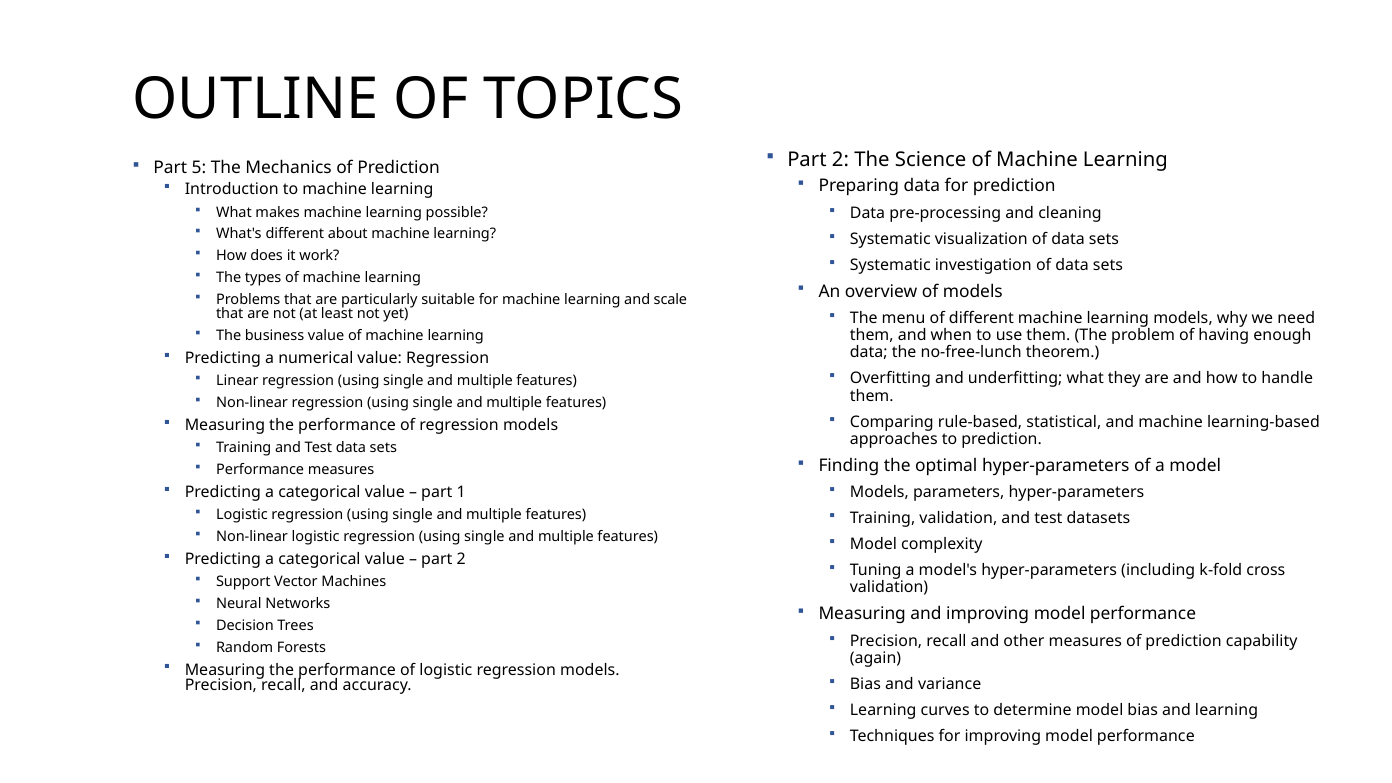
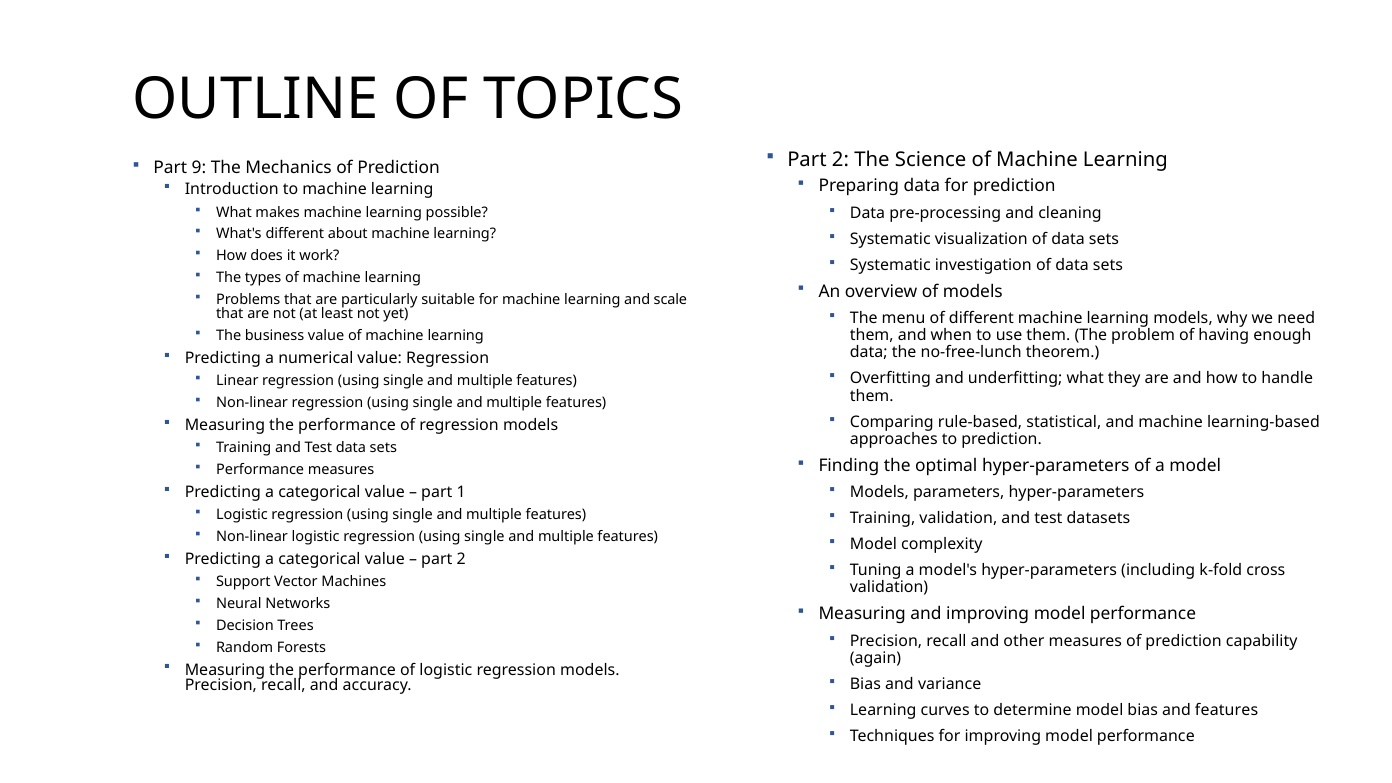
5: 5 -> 9 (199, 168)
and learning: learning -> features (1227, 710)
